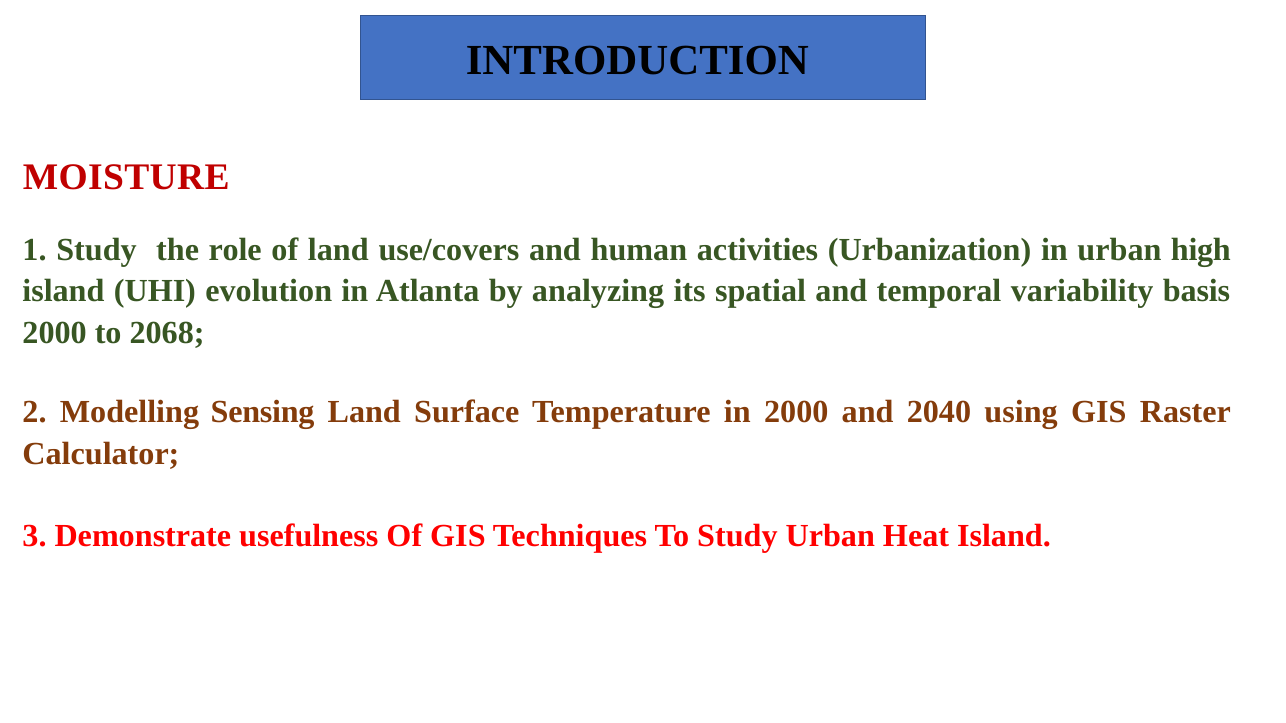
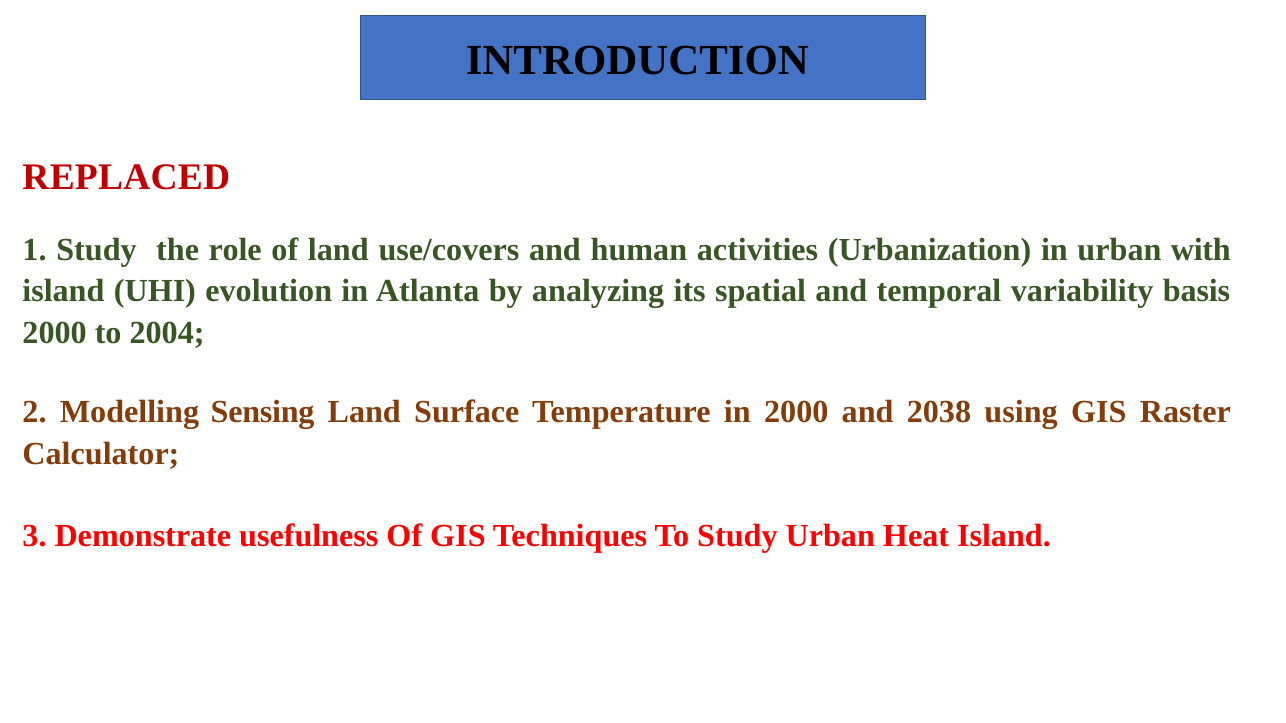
MOISTURE: MOISTURE -> REPLACED (126, 177)
high: high -> with (1201, 250)
2068: 2068 -> 2004 (167, 333)
2040: 2040 -> 2038 (939, 412)
